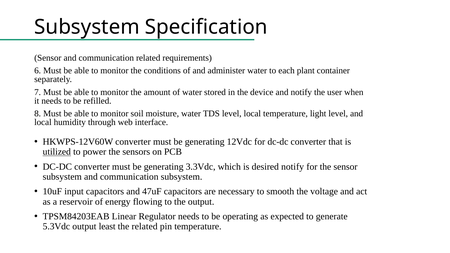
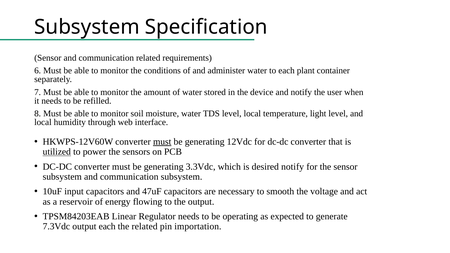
must underline: none -> present (162, 142)
5.3Vdc: 5.3Vdc -> 7.3Vdc (56, 227)
output least: least -> each (107, 227)
pin temperature: temperature -> importation (198, 227)
